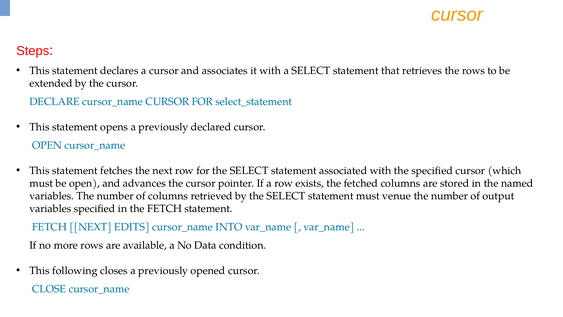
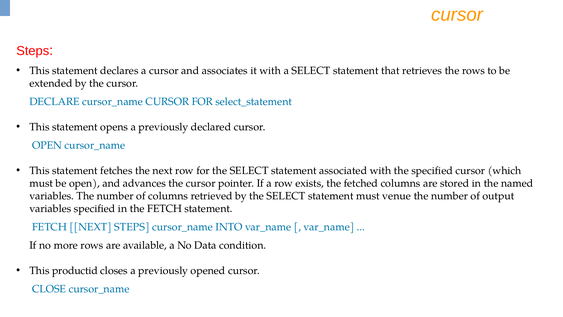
NEXT EDITS: EDITS -> STEPS (132, 227)
following: following -> productid (75, 270)
